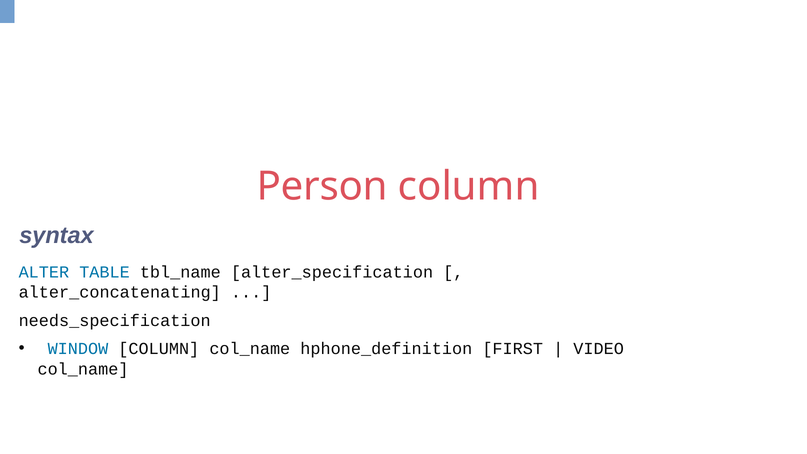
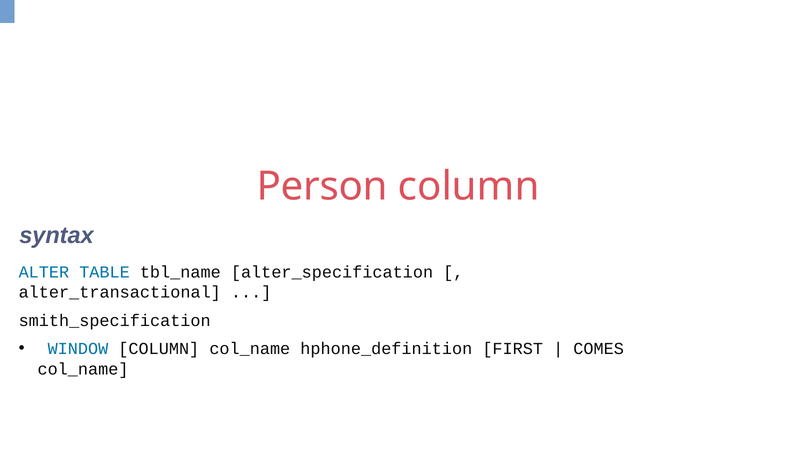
alter_concatenating: alter_concatenating -> alter_transactional (120, 292)
needs_specification: needs_specification -> smith_specification (115, 321)
VIDEO: VIDEO -> COMES (599, 349)
